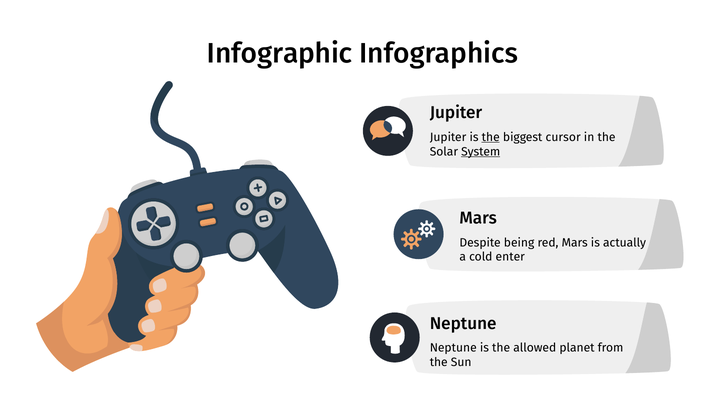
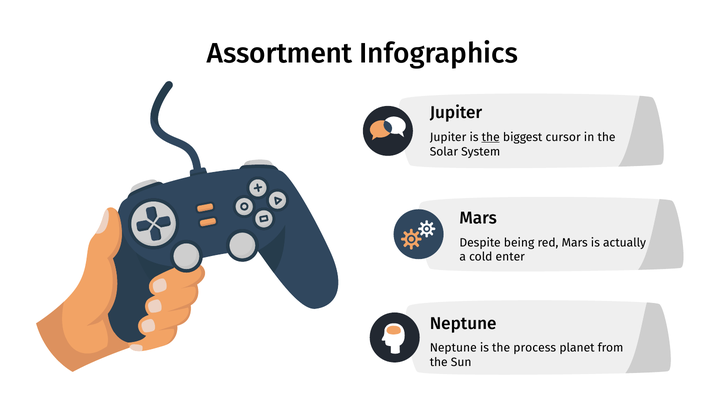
Infographic: Infographic -> Assortment (280, 54)
System underline: present -> none (481, 152)
allowed: allowed -> process (535, 348)
